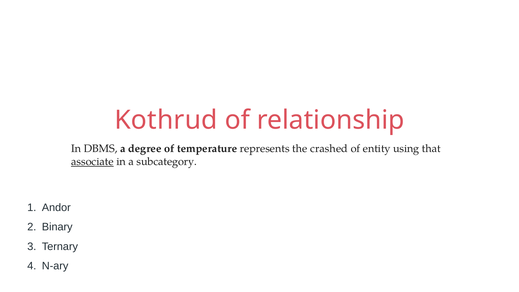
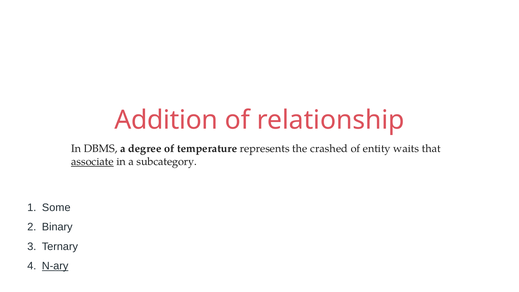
Kothrud: Kothrud -> Addition (166, 120)
using: using -> waits (406, 149)
Andor: Andor -> Some (56, 208)
N-ary underline: none -> present (55, 266)
